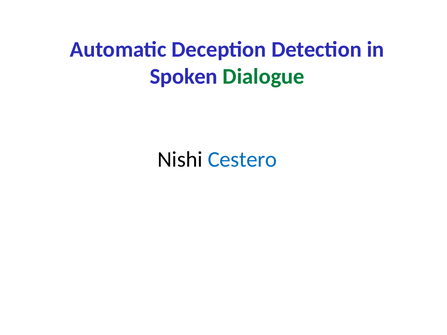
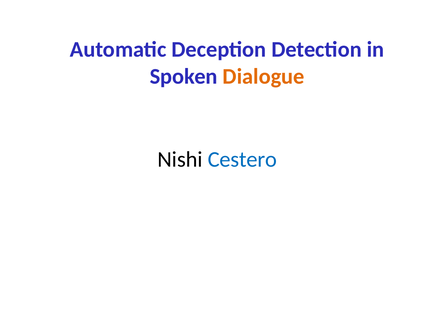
Dialogue colour: green -> orange (264, 76)
